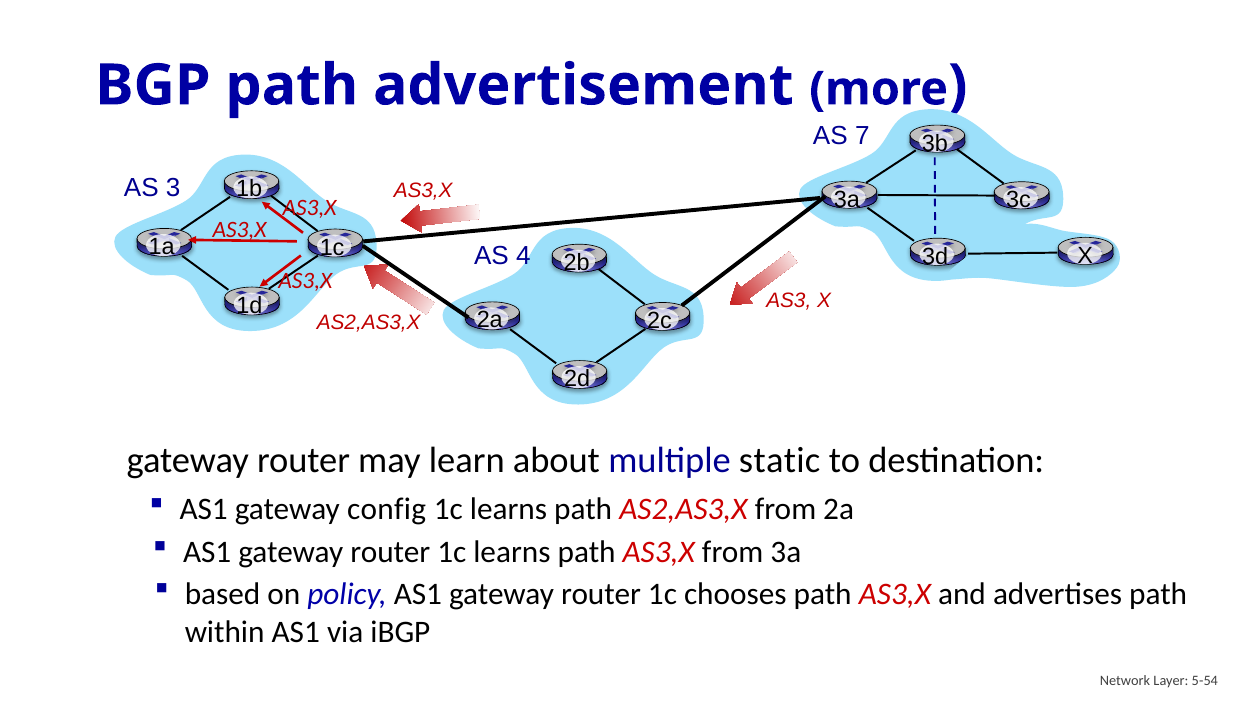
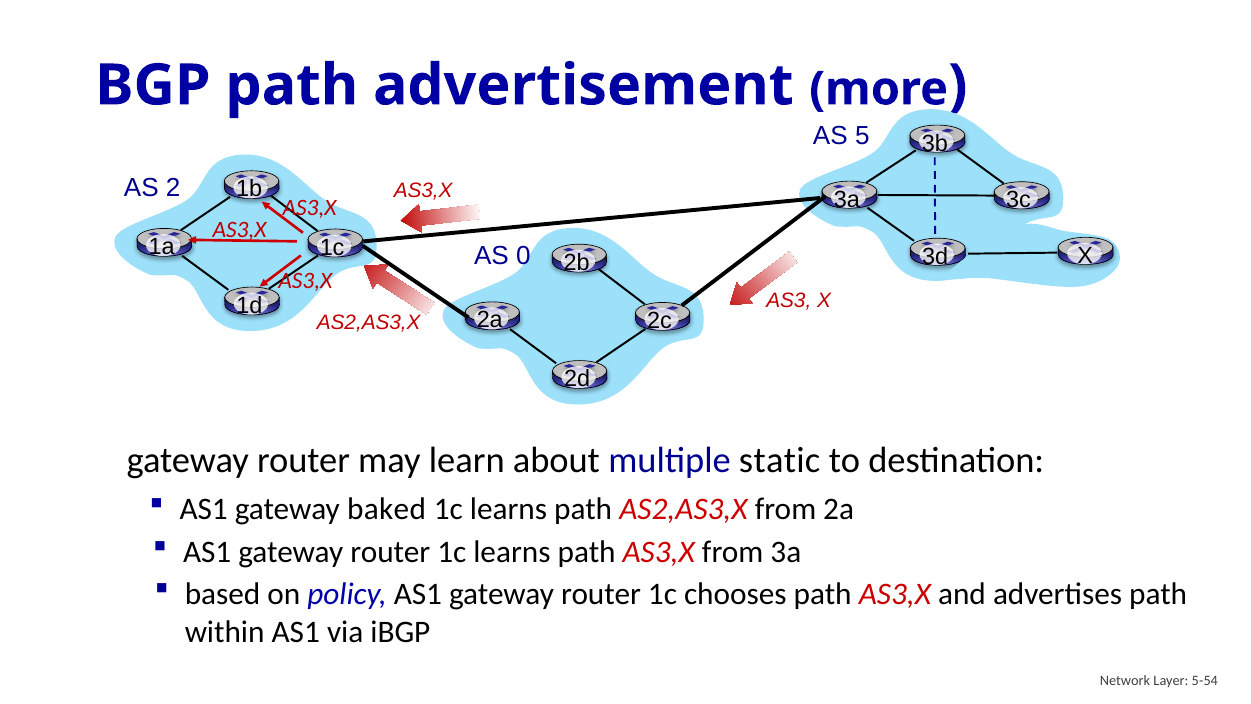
7: 7 -> 5 (862, 135)
3: 3 -> 2 (173, 188)
4: 4 -> 0 (523, 256)
config: config -> baked (387, 509)
